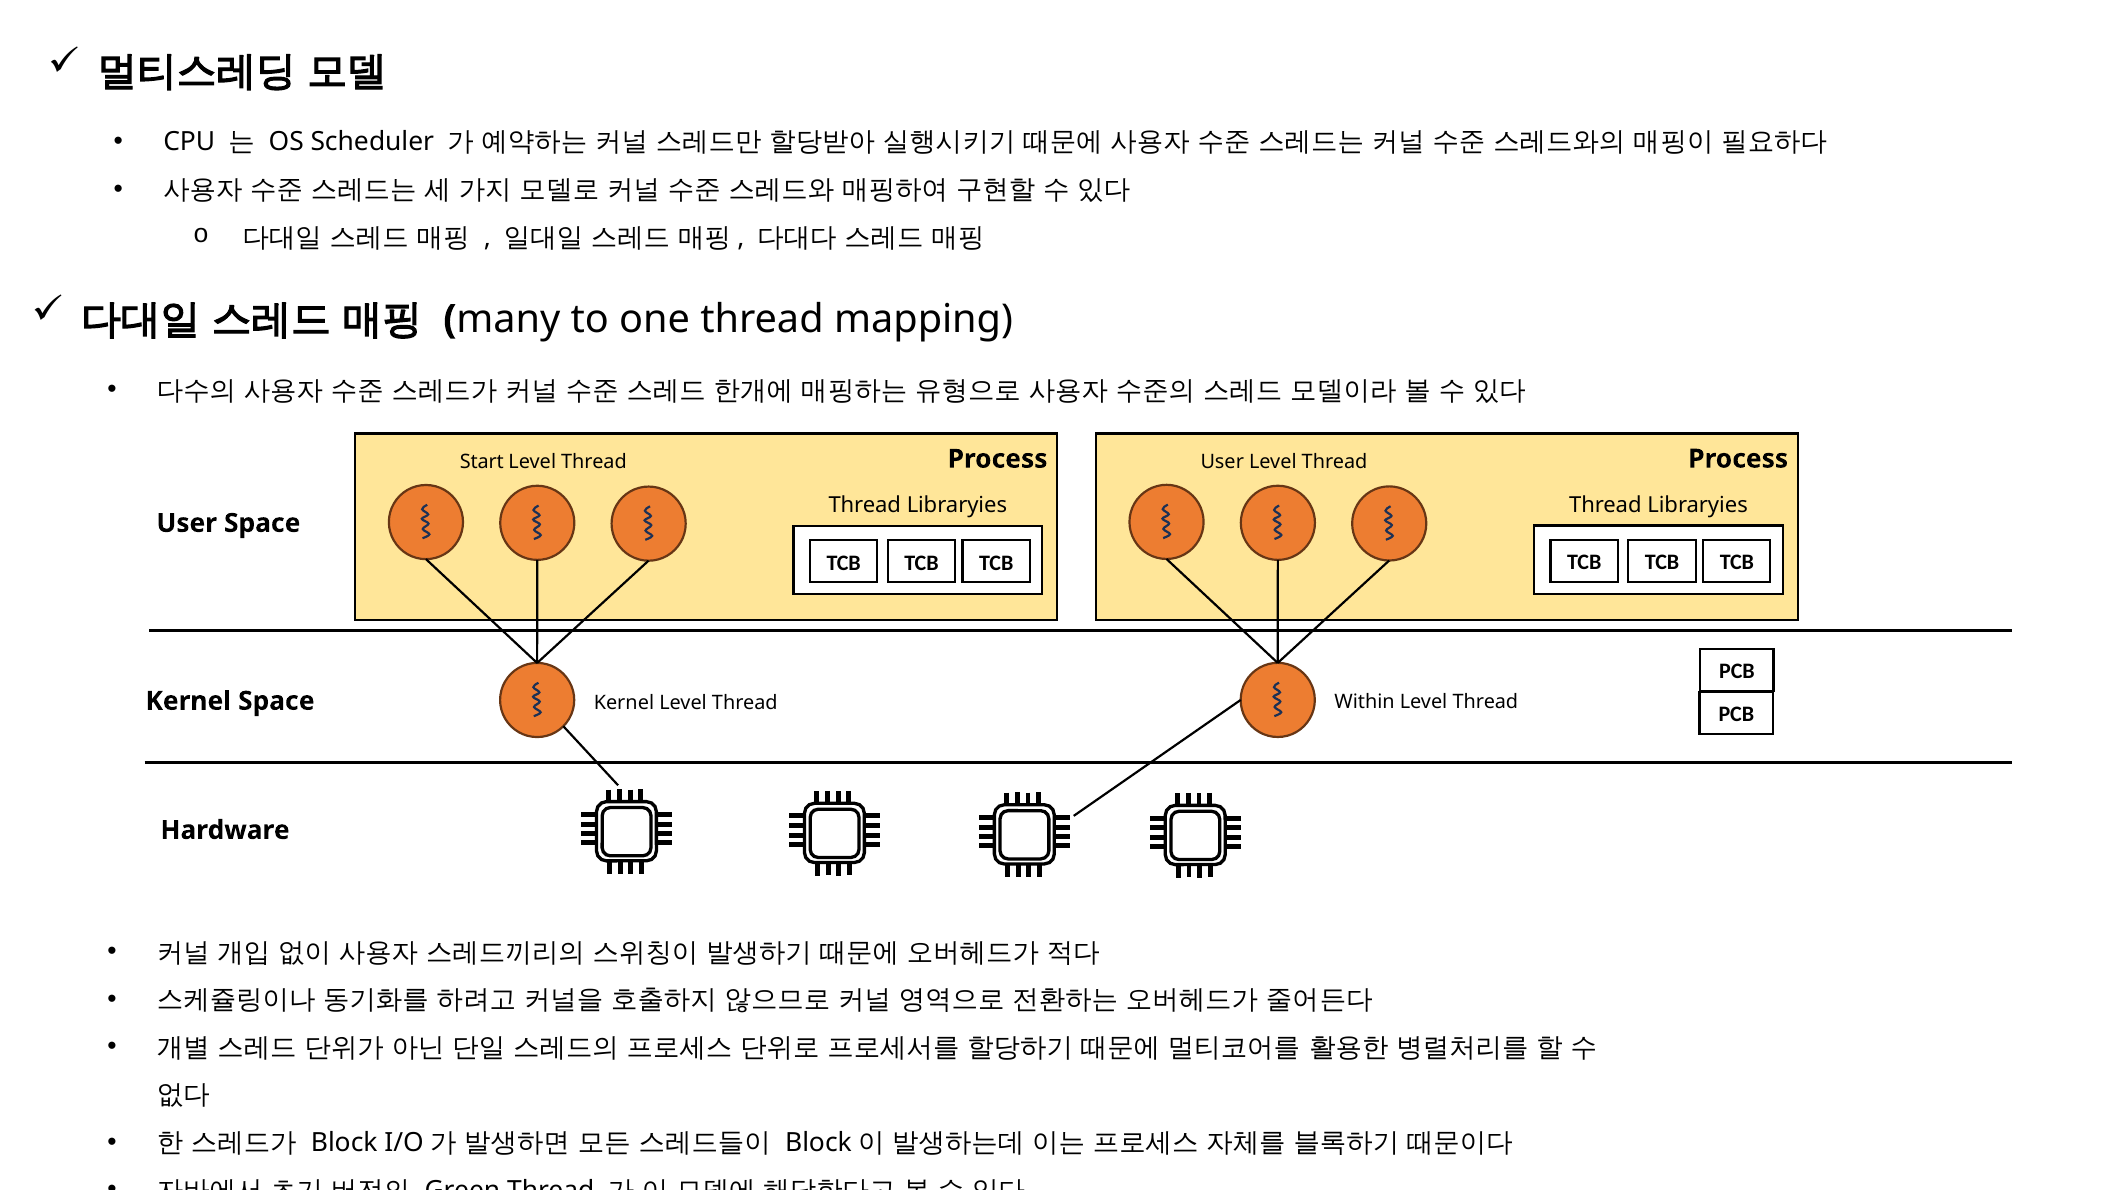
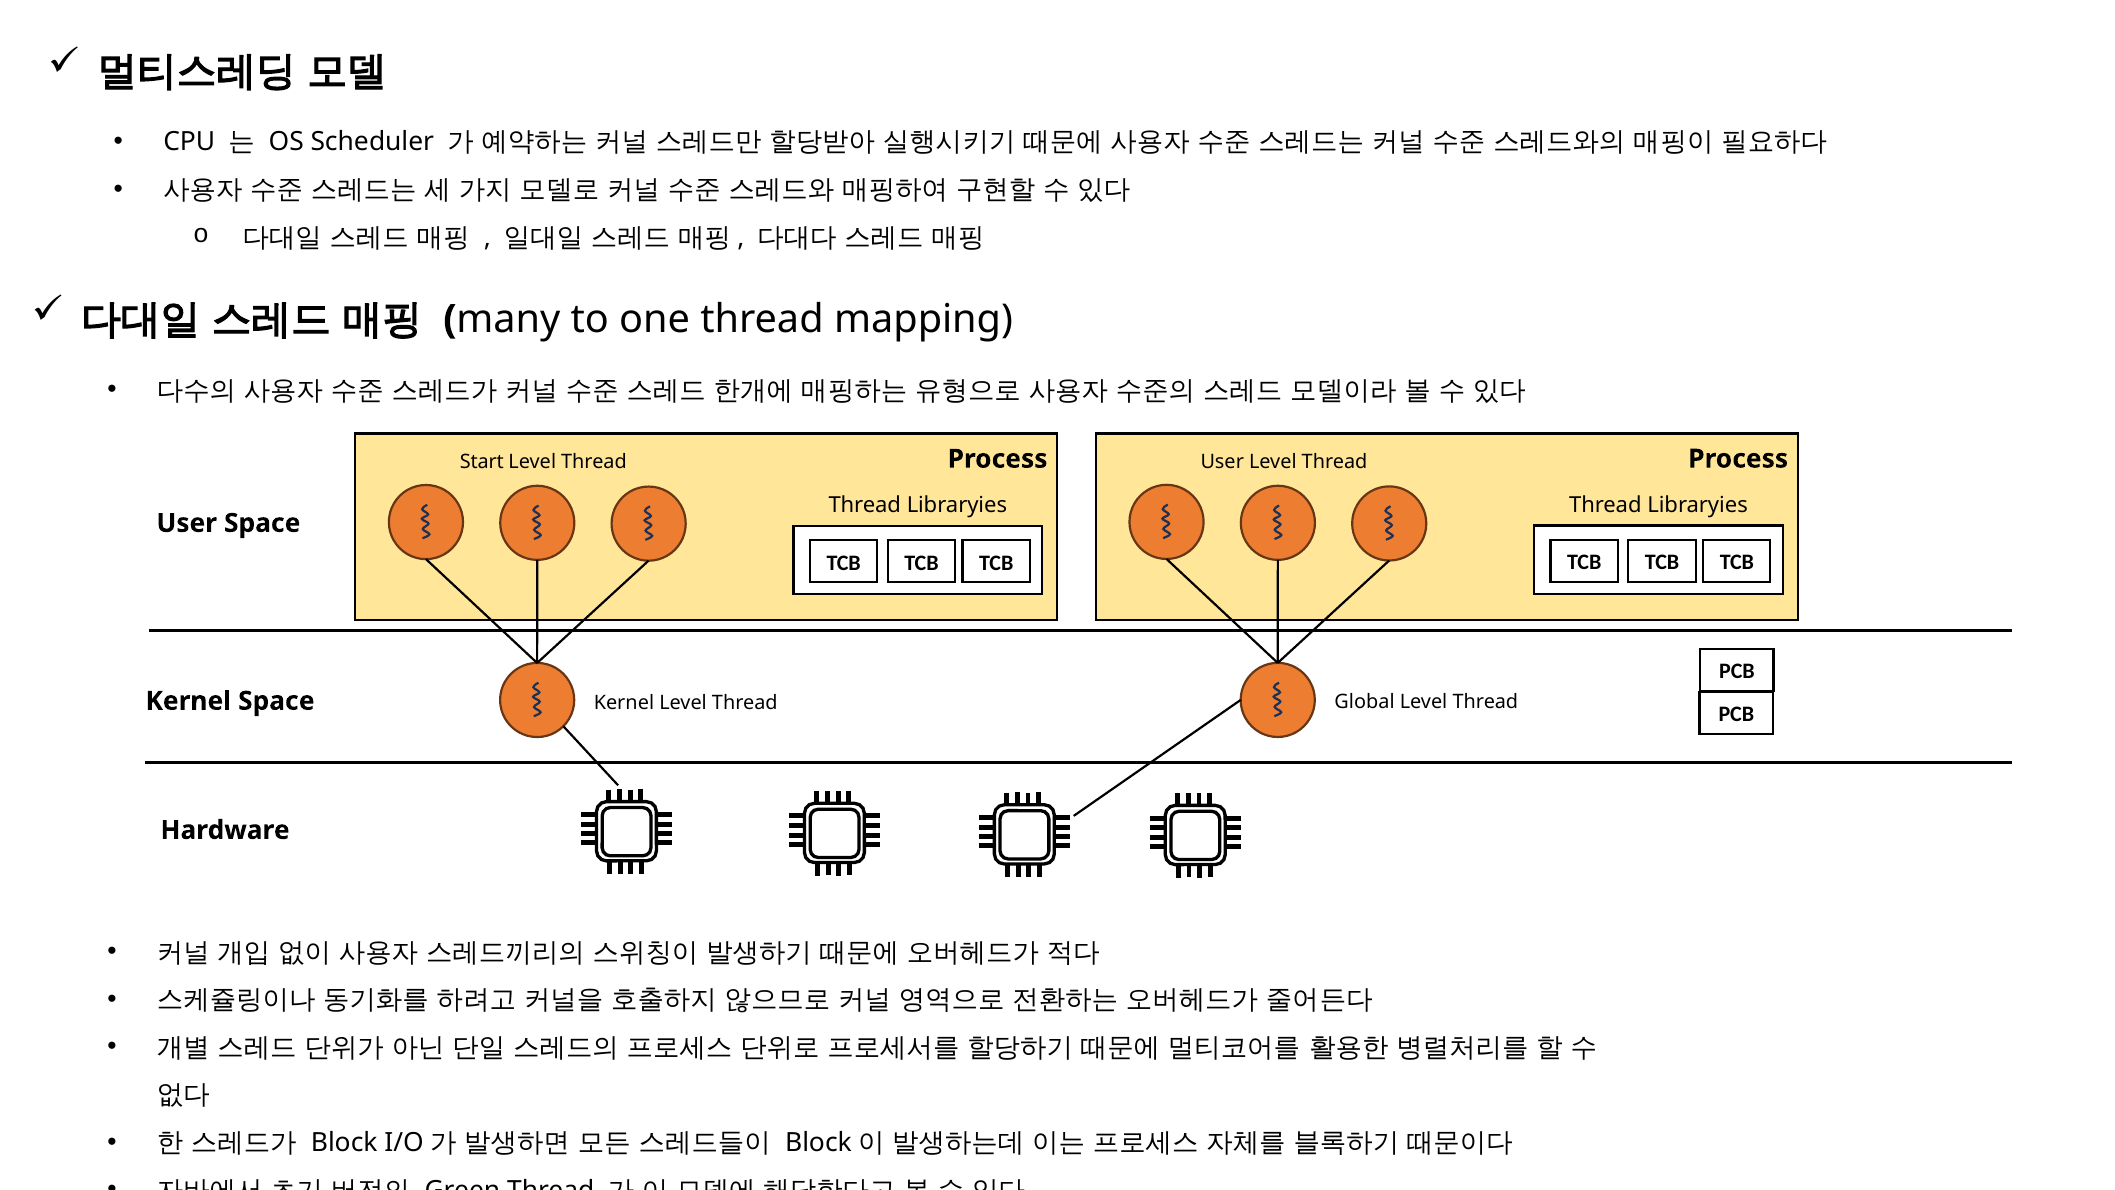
Within: Within -> Global (1365, 702)
